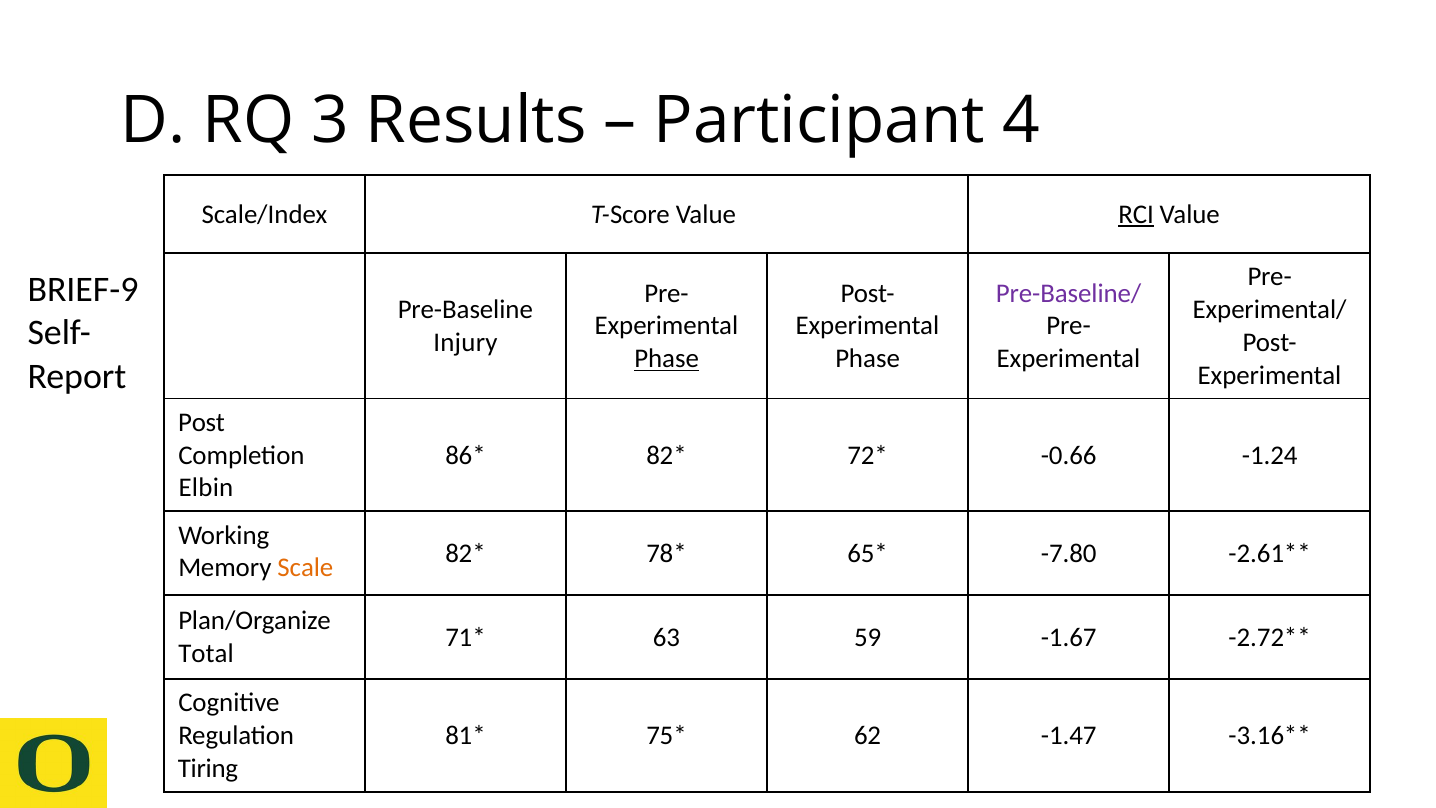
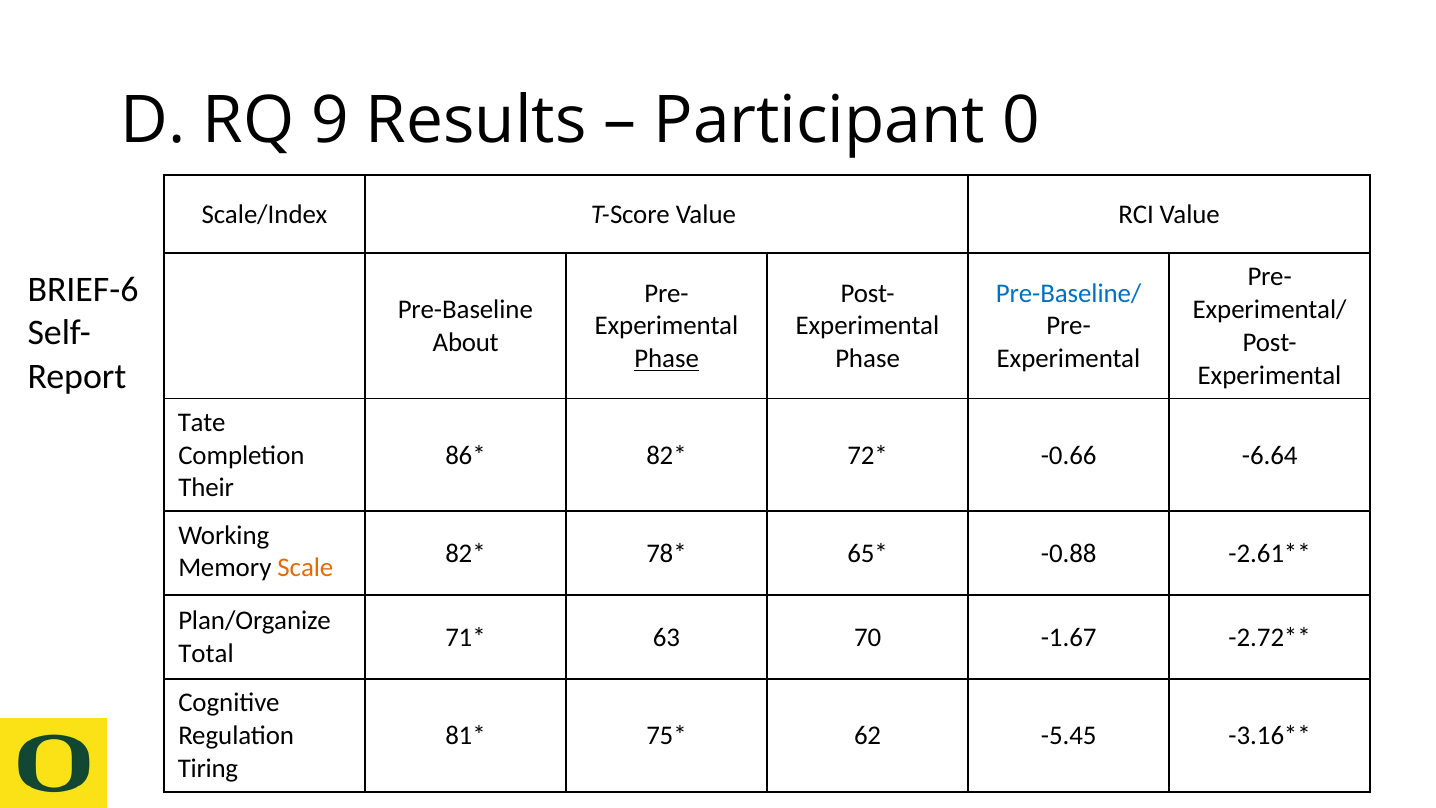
3: 3 -> 9 (330, 121)
4: 4 -> 0 (1021, 121)
RCI underline: present -> none (1136, 214)
BRIEF-9: BRIEF-9 -> BRIEF-6 (83, 290)
Pre-Baseline/ colour: purple -> blue (1069, 293)
Injury: Injury -> About (466, 342)
Post: Post -> Tate (202, 422)
-1.24: -1.24 -> -6.64 (1270, 455)
Elbin: Elbin -> Their (206, 488)
-7.80: -7.80 -> -0.88 (1069, 553)
59: 59 -> 70 (868, 637)
-1.47: -1.47 -> -5.45 (1069, 736)
